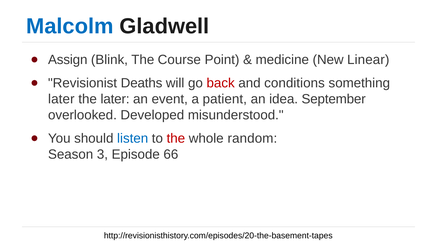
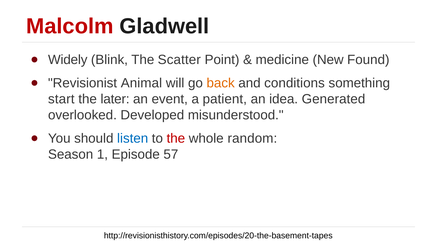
Malcolm colour: blue -> red (70, 26)
Assign: Assign -> Widely (68, 60)
Course: Course -> Scatter (179, 60)
Linear: Linear -> Found (368, 60)
Deaths: Deaths -> Animal (141, 83)
back colour: red -> orange (221, 83)
later: later -> start (61, 99)
September: September -> Generated (334, 99)
3: 3 -> 1 (102, 154)
66: 66 -> 57 (171, 154)
